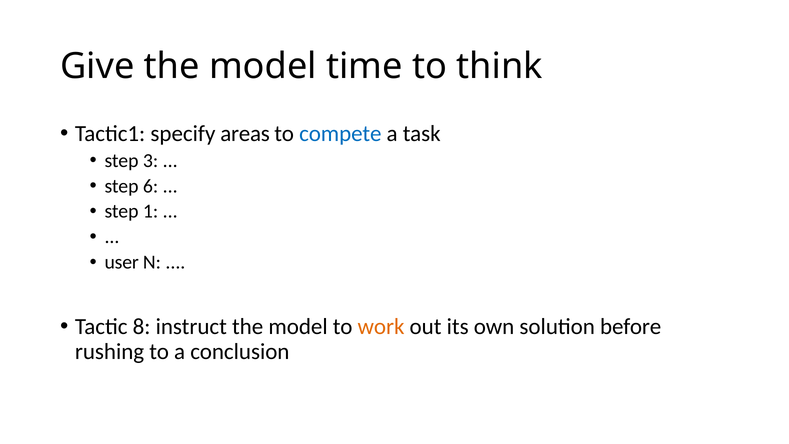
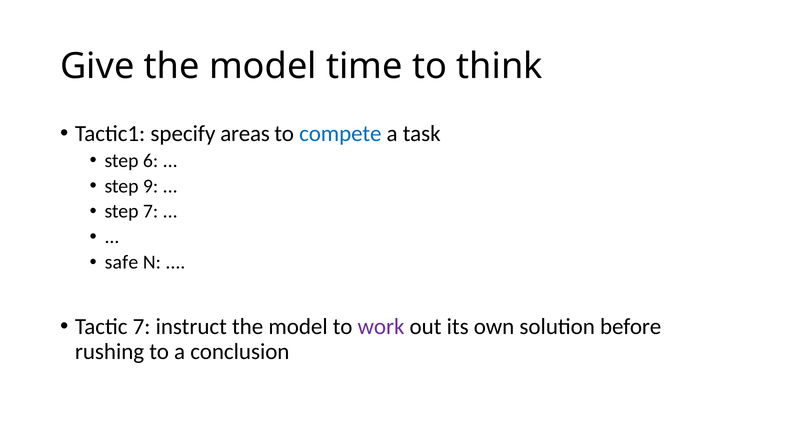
3: 3 -> 6 (151, 161)
6: 6 -> 9 (151, 186)
step 1: 1 -> 7 (151, 211)
user: user -> safe (121, 262)
Tactic 8: 8 -> 7 (142, 327)
work colour: orange -> purple (381, 327)
